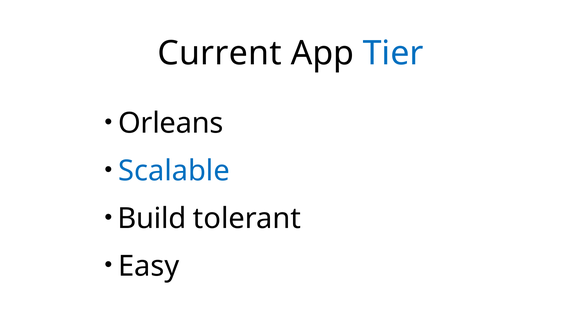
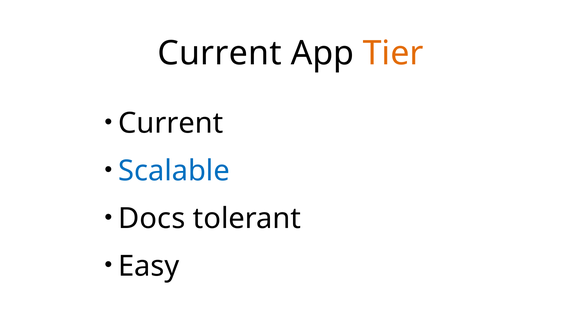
Tier colour: blue -> orange (393, 53)
Orleans: Orleans -> Current (171, 123)
Build: Build -> Docs (152, 218)
